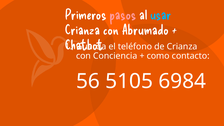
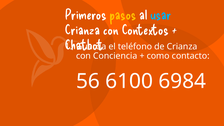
pasos colour: pink -> yellow (123, 15)
Abrumado: Abrumado -> Contextos (145, 30)
5105: 5105 -> 6100 (129, 81)
